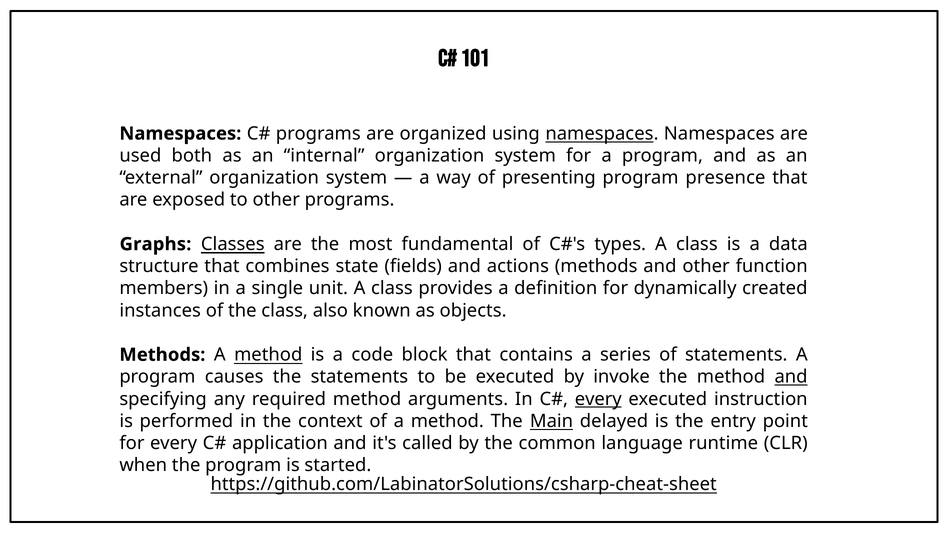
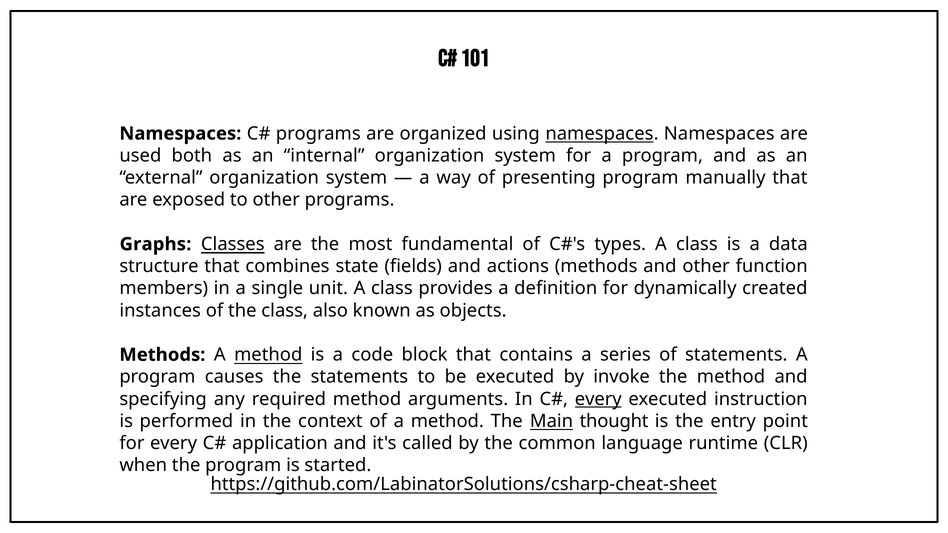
presence: presence -> manually (725, 178)
and underline: present -> none (791, 377)
delayed: delayed -> thought (614, 421)
